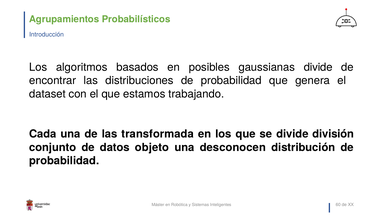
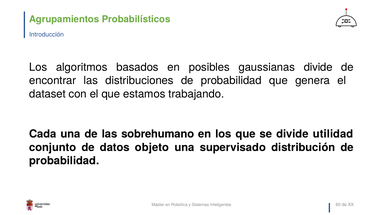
transformada: transformada -> sobrehumano (158, 134)
división: división -> utilidad (333, 134)
desconocen: desconocen -> supervisado (233, 148)
